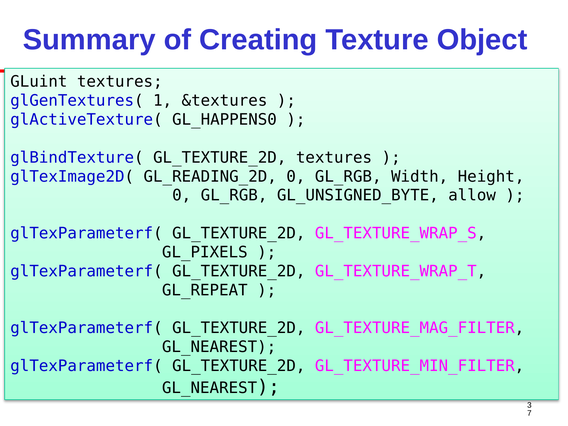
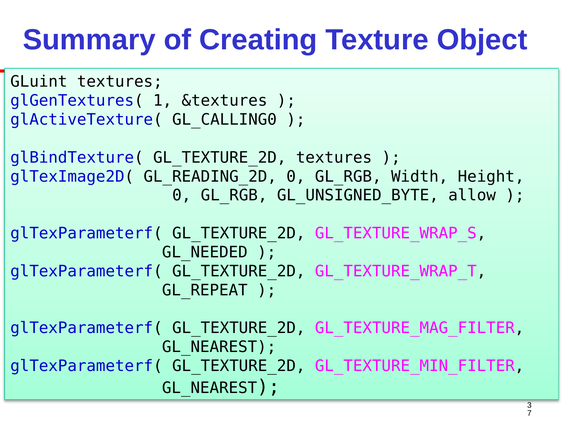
GL_HAPPENS0: GL_HAPPENS0 -> GL_CALLING0 (224, 120)
GL_PIXELS: GL_PIXELS -> GL_NEEDED (205, 252)
